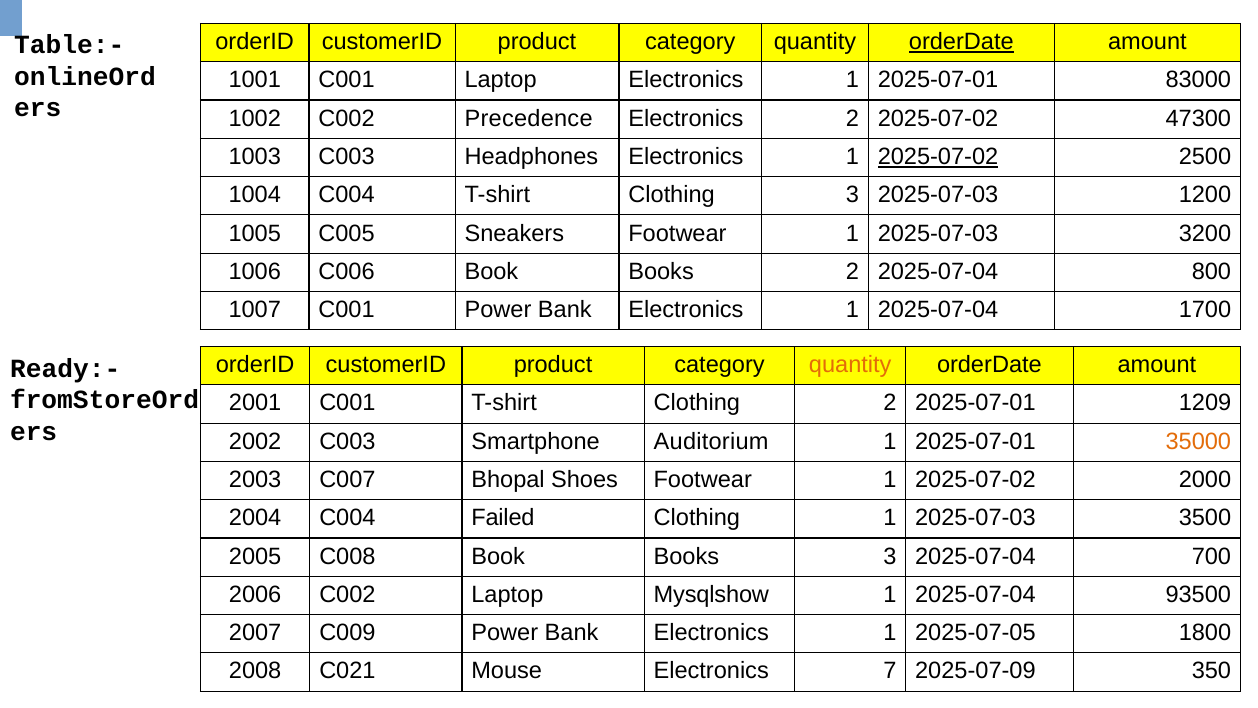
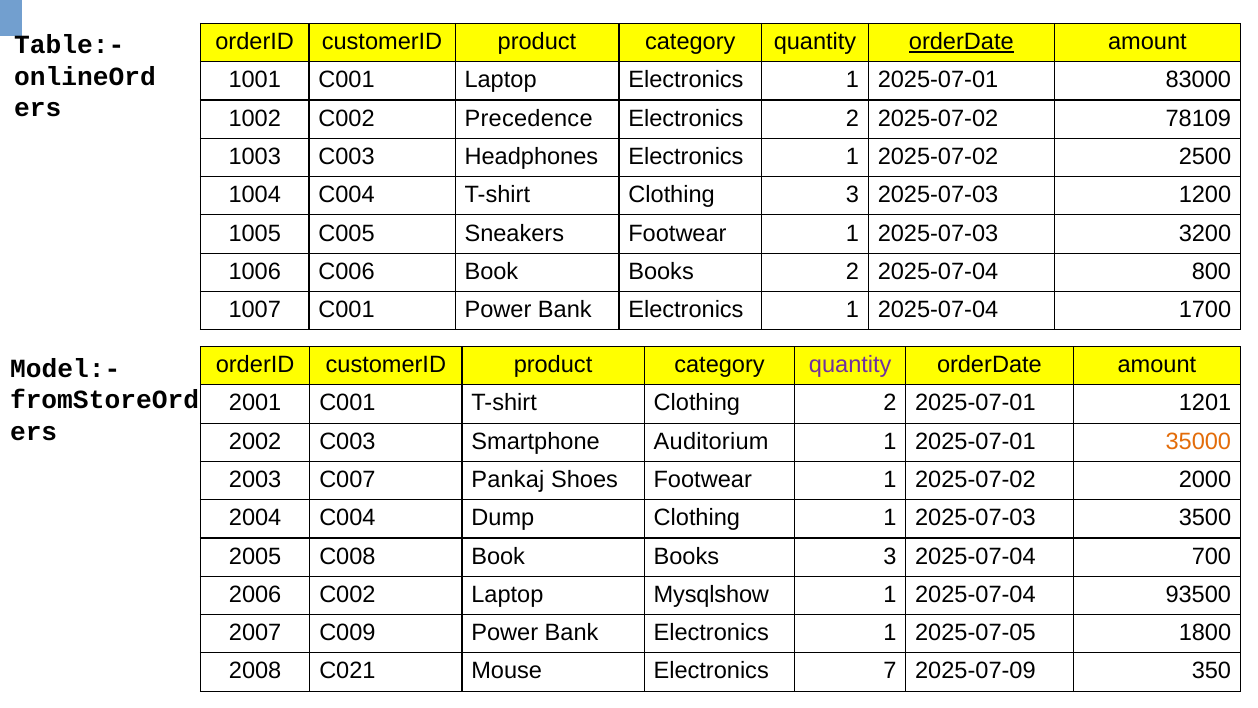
47300: 47300 -> 78109 (1198, 118)
2025-07-02 underline: present -> none (938, 157)
quantity colour: orange -> purple (850, 365)
Ready:-: Ready:- -> Model:- (65, 369)
1209: 1209 -> 1201 (1205, 403)
Bhopal: Bhopal -> Pankaj (508, 479)
Failed: Failed -> Dump (503, 518)
